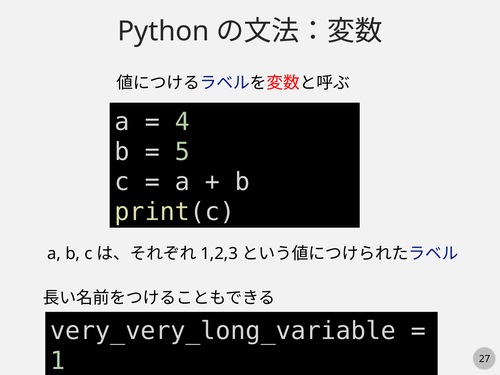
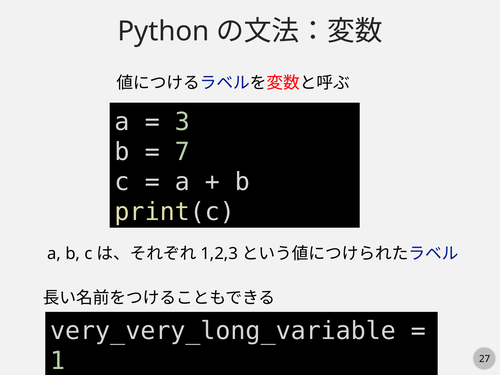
4: 4 -> 3 (182, 122)
5: 5 -> 7 (182, 152)
